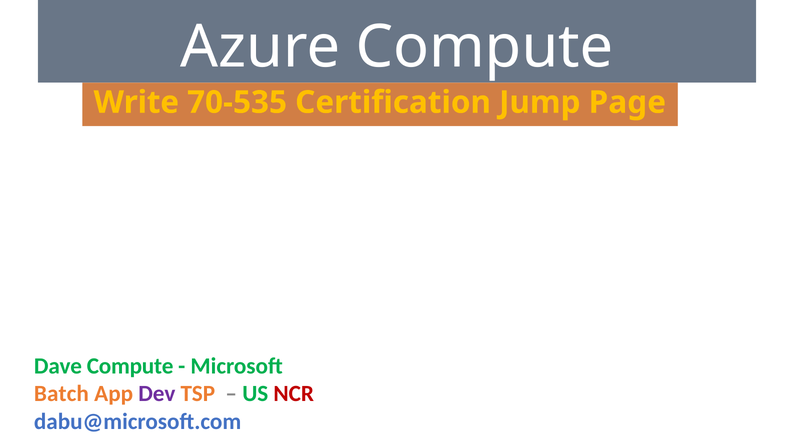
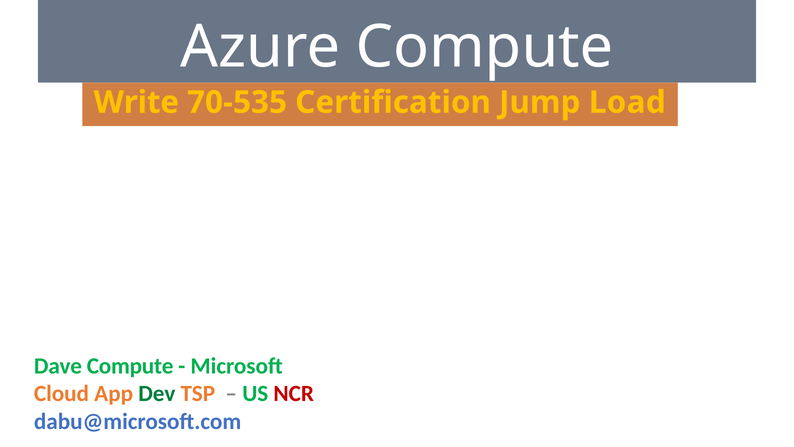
Page: Page -> Load (627, 102)
Batch: Batch -> Cloud (61, 393)
Dev colour: purple -> green (157, 393)
